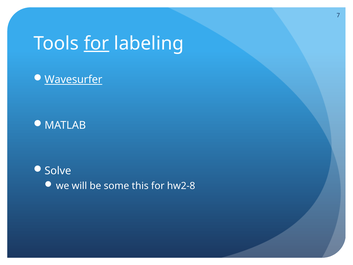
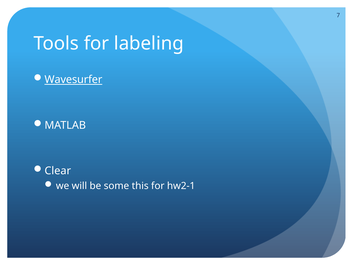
for underline: present -> none (96, 43)
Solve: Solve -> Clear (58, 171)
hw2-8: hw2-8 -> hw2-1 (181, 186)
